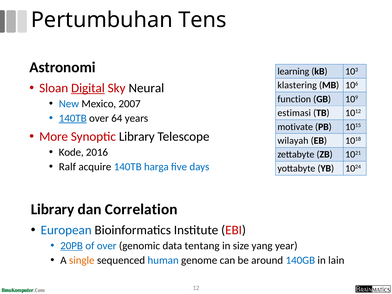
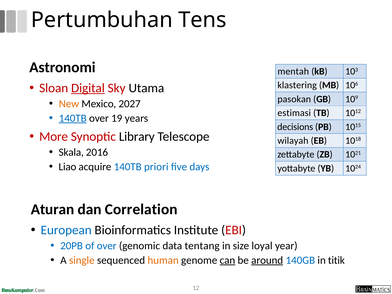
learning: learning -> mentah (293, 71)
Neural: Neural -> Utama (146, 88)
function: function -> pasokan (294, 99)
New colour: blue -> orange (69, 104)
2007: 2007 -> 2027 (130, 104)
64: 64 -> 19 (117, 118)
motivate: motivate -> decisions (295, 127)
Kode: Kode -> Skala (71, 152)
Ralf: Ralf -> Liao (67, 167)
harga: harga -> priori (156, 167)
Library: Library -> Aturan (53, 209)
20PB underline: present -> none (72, 246)
yang: yang -> loyal (262, 246)
human colour: blue -> orange (163, 260)
can underline: none -> present (227, 260)
around underline: none -> present (267, 260)
lain: lain -> titik (336, 260)
